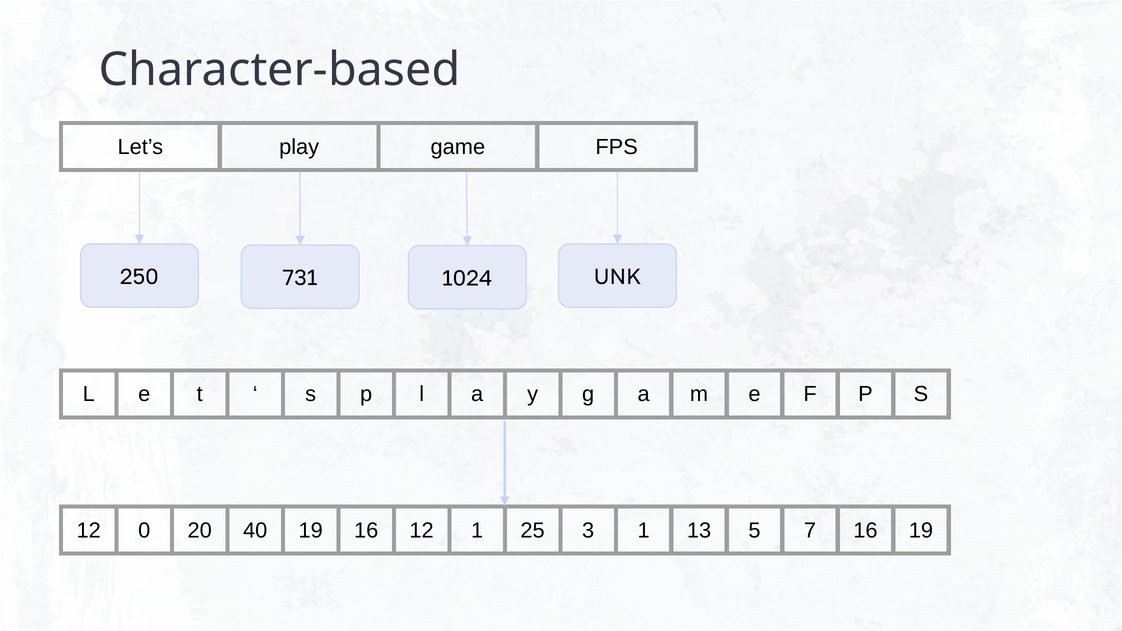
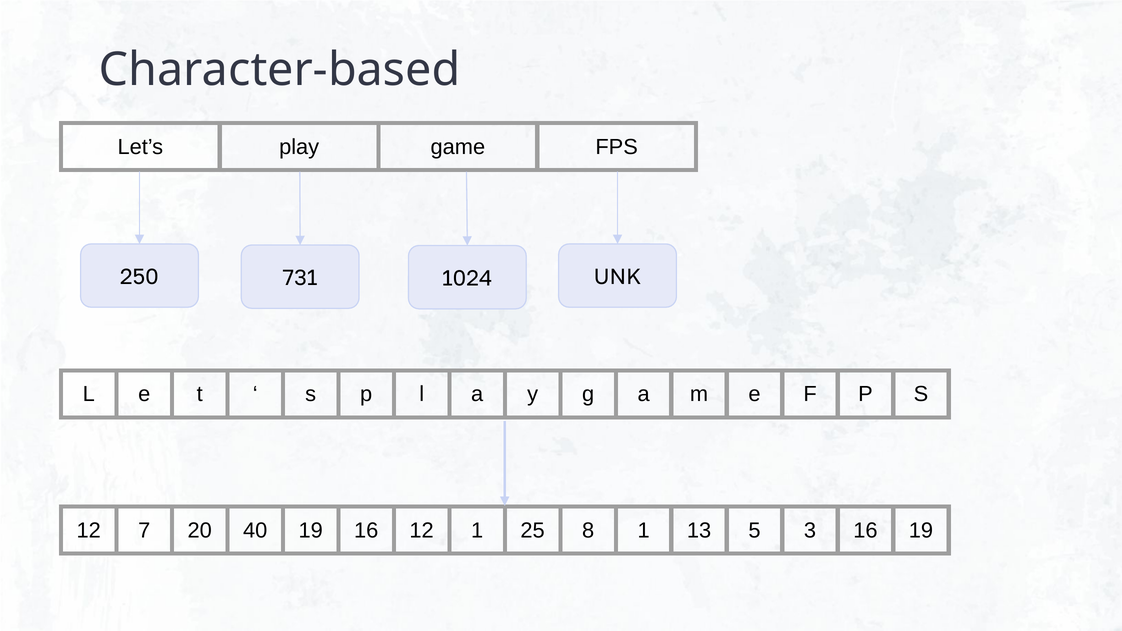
0: 0 -> 7 (144, 530)
3: 3 -> 8 (588, 530)
7: 7 -> 3 (810, 530)
